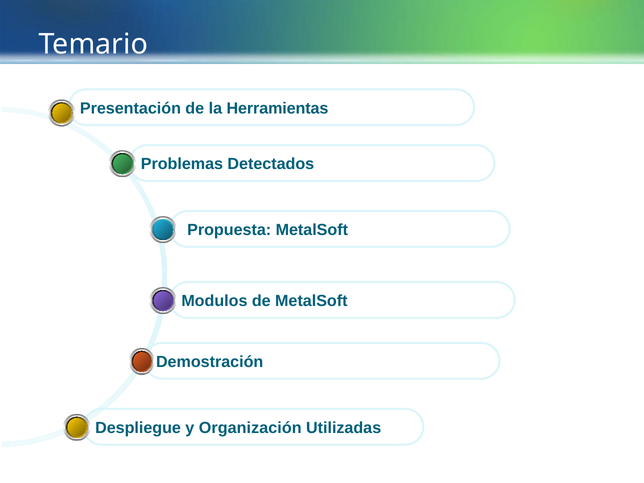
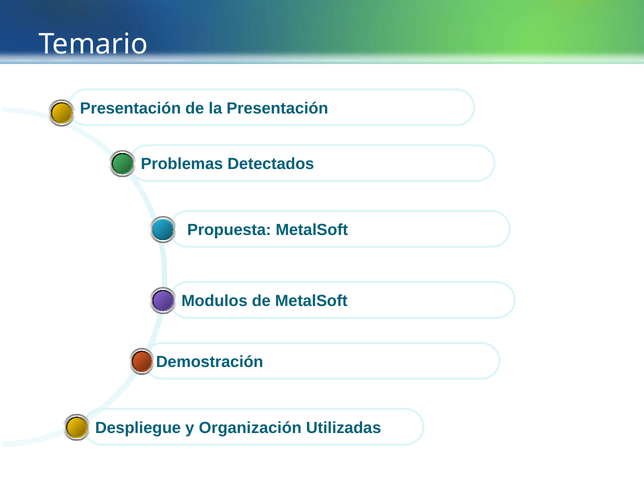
la Herramientas: Herramientas -> Presentación (277, 108)
